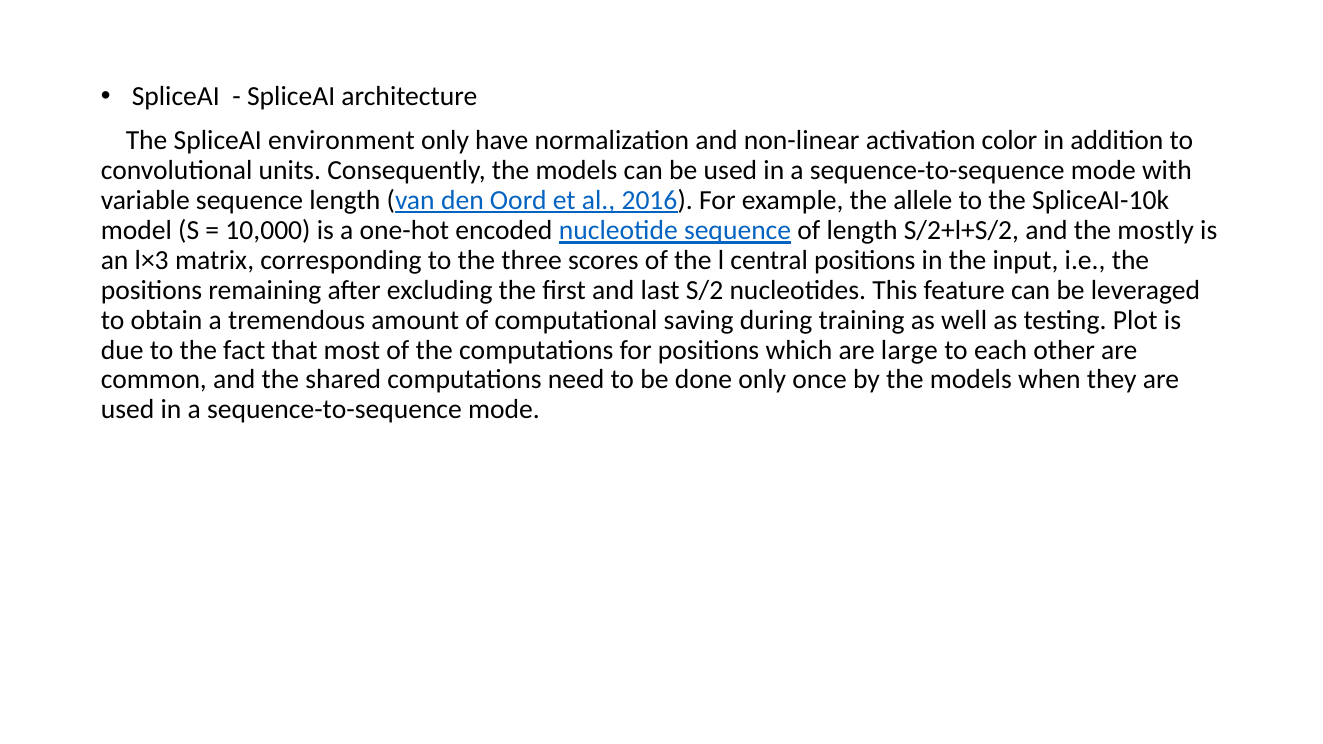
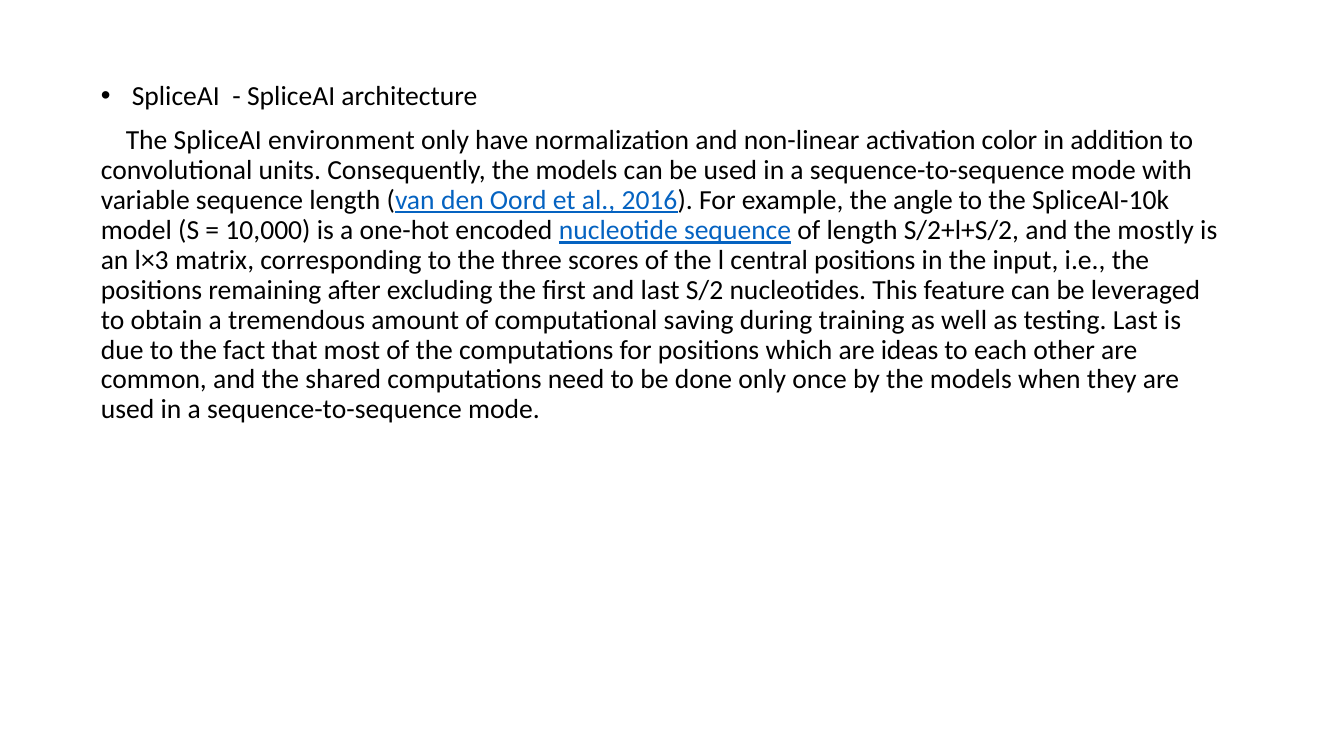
allele: allele -> angle (923, 200)
testing Plot: Plot -> Last (1135, 320)
large: large -> ideas (910, 350)
